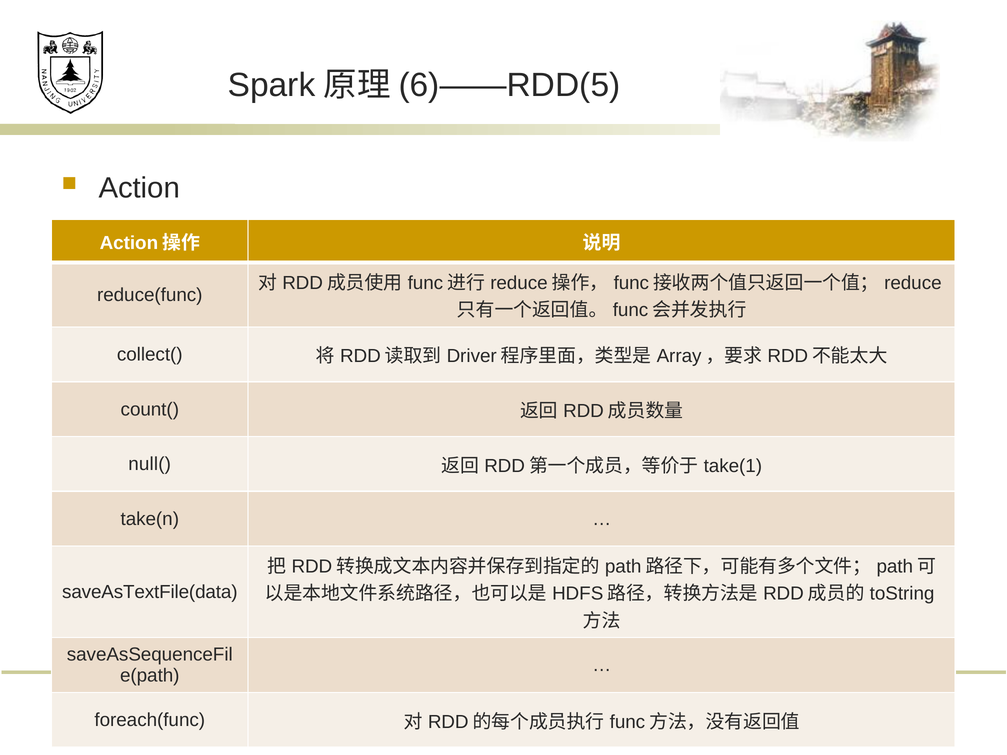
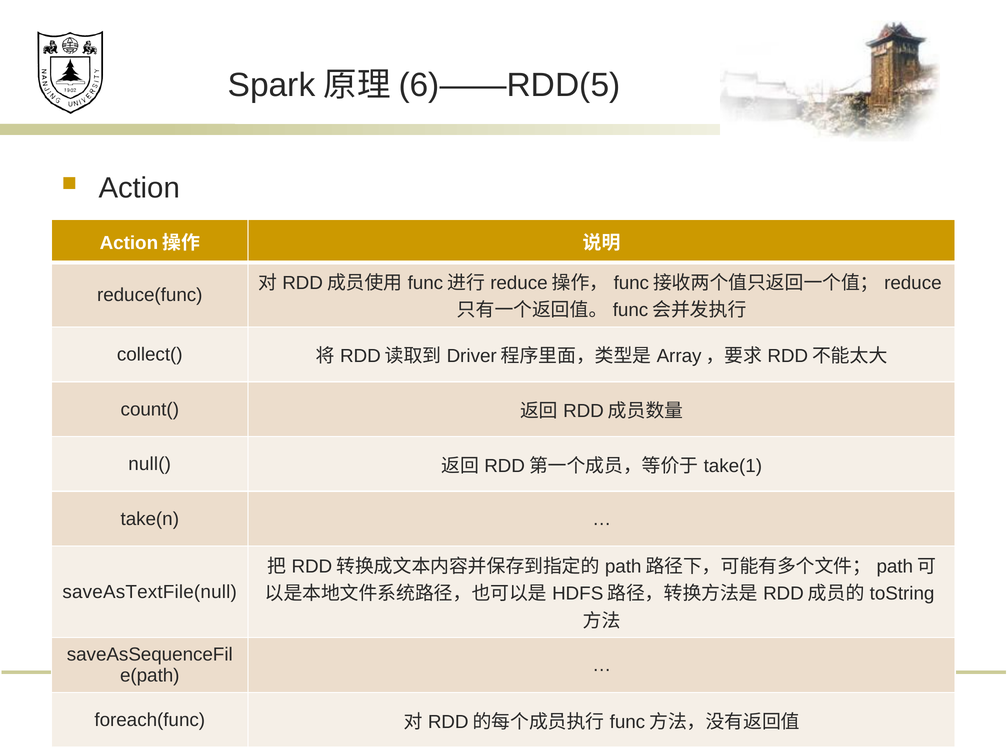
saveAsTextFile(data: saveAsTextFile(data -> saveAsTextFile(null (150, 592)
